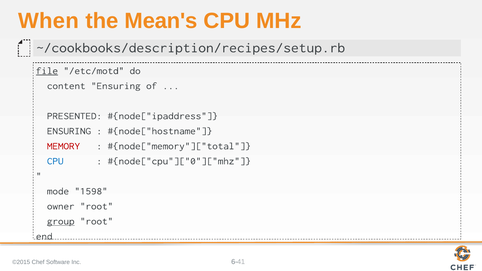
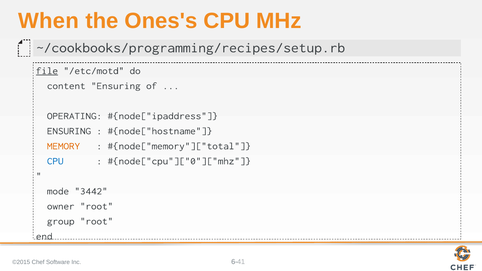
Mean's: Mean's -> Ones's (161, 21)
~/cookbooks/description/recipes/setup.rb: ~/cookbooks/description/recipes/setup.rb -> ~/cookbooks/programming/recipes/setup.rb (191, 48)
PRESENTED: PRESENTED -> OPERATING (75, 116)
MEMORY colour: red -> orange (63, 146)
1598: 1598 -> 3442 (91, 191)
group underline: present -> none (61, 221)
